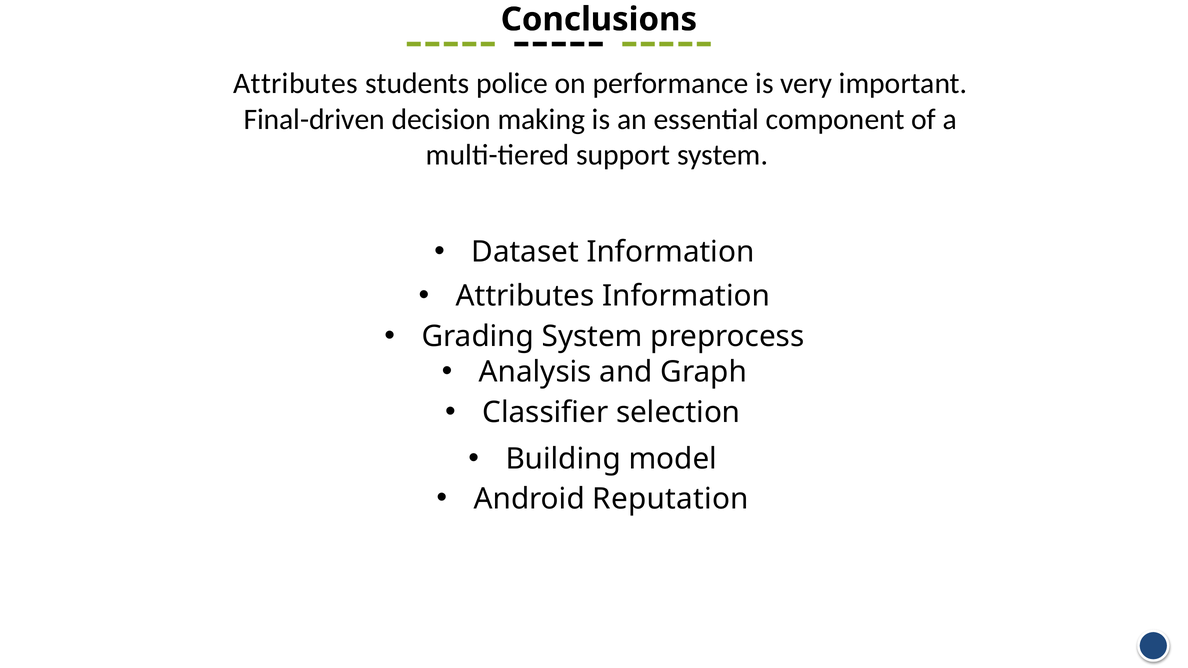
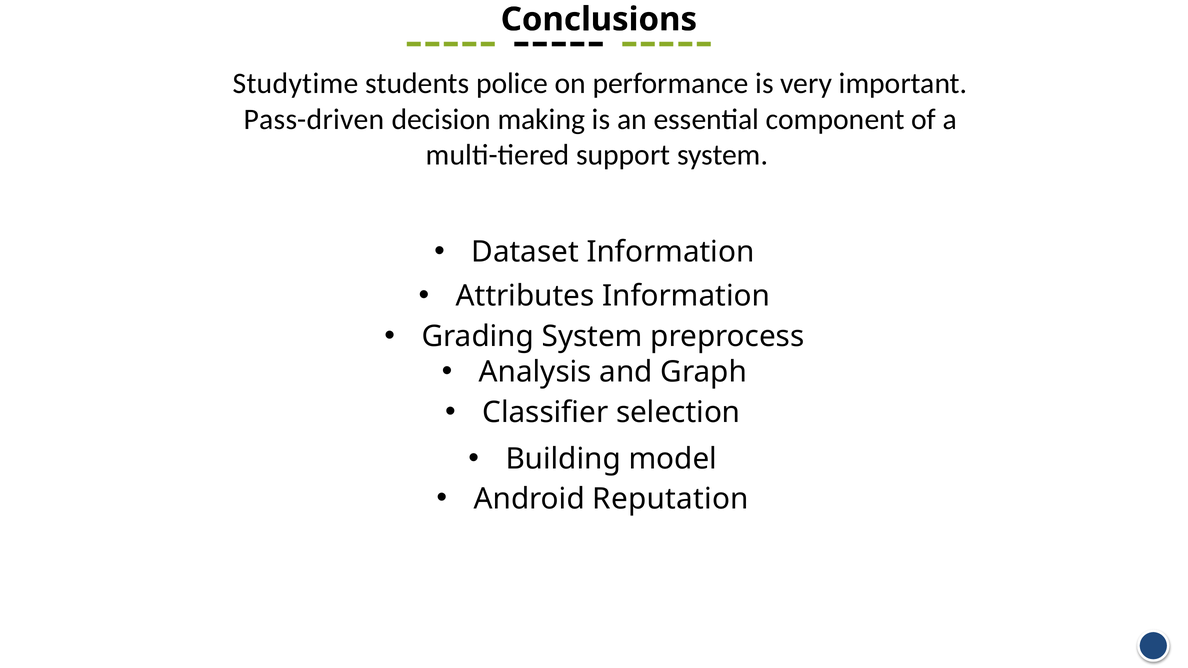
Attributes: Attributes -> Studytime (296, 84)
Final-driven: Final-driven -> Pass-driven (314, 119)
